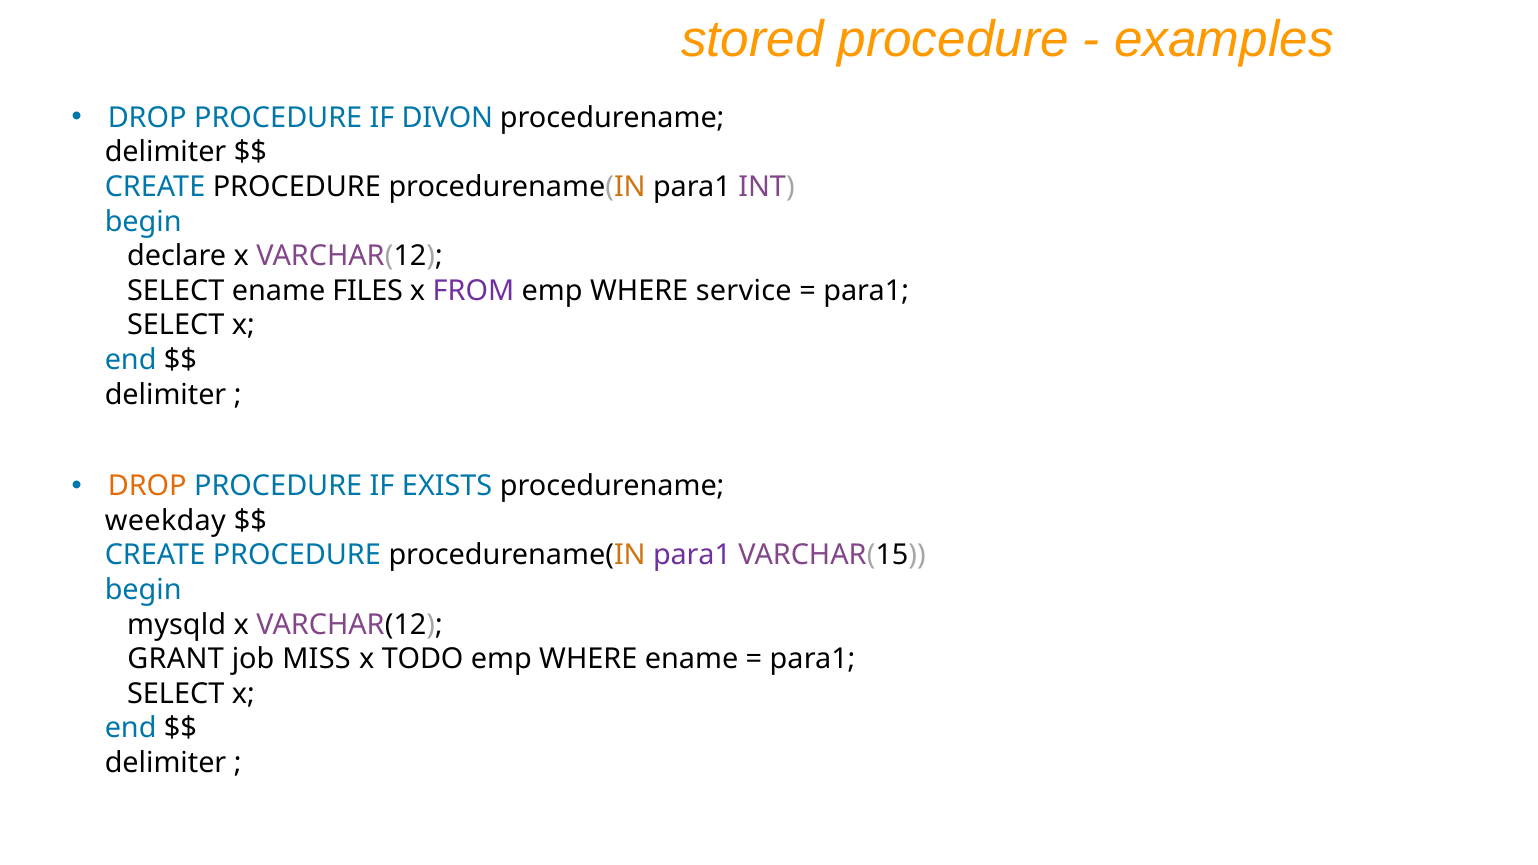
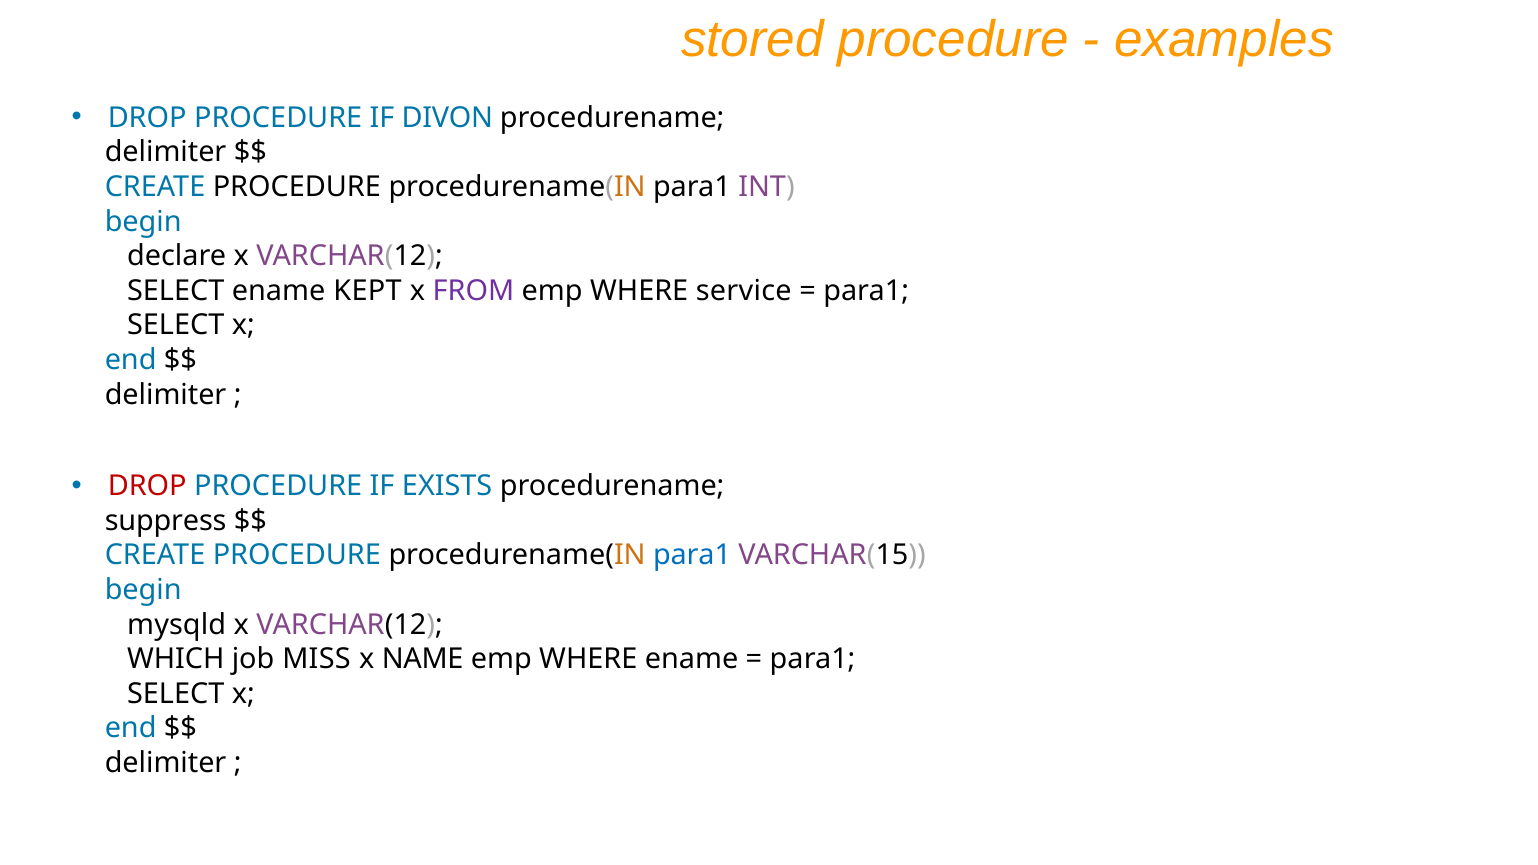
FILES: FILES -> KEPT (367, 291)
DROP colour: orange -> red (147, 486)
weekday: weekday -> suppress (166, 521)
para1 colour: purple -> blue (692, 556)
GRANT: GRANT -> WHICH (176, 659)
TODO: TODO -> NAME (423, 659)
